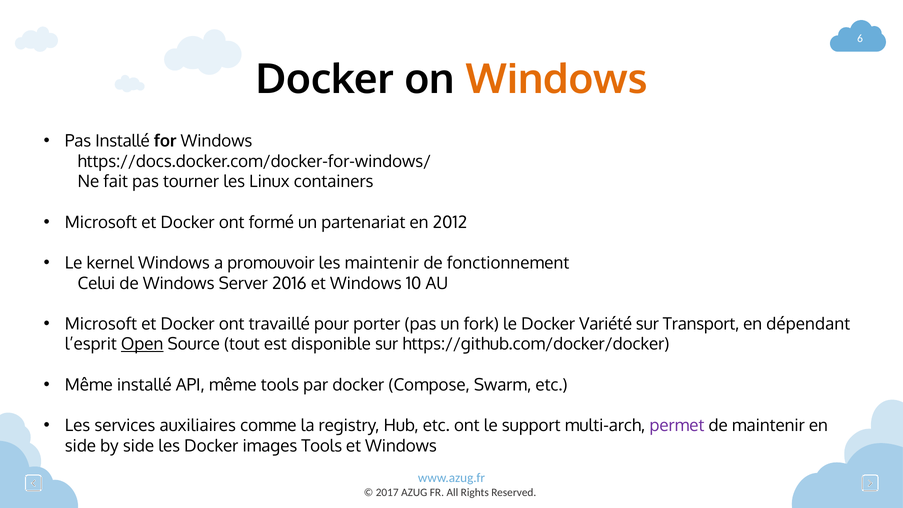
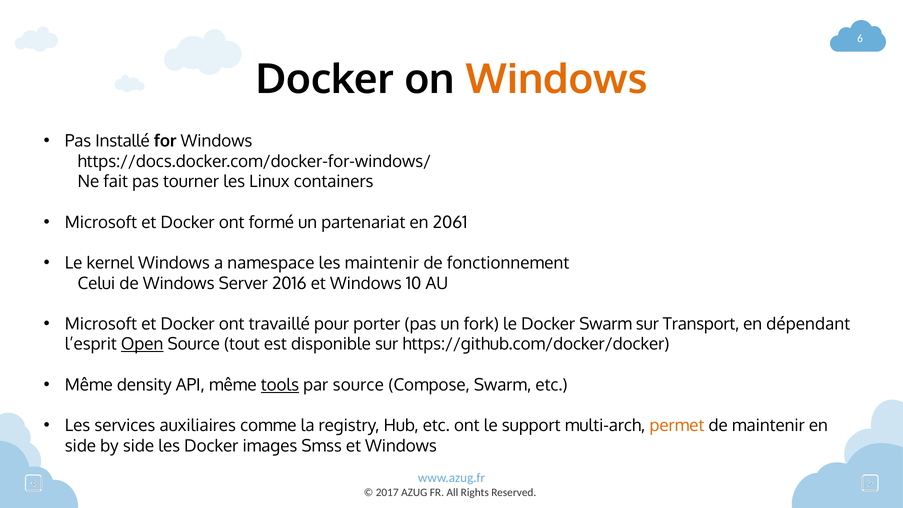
2012: 2012 -> 2061 (450, 222)
promouvoir: promouvoir -> namespace (271, 263)
Docker Variété: Variété -> Swarm (606, 324)
Même installé: installé -> density (144, 385)
tools underline: none -> present (280, 385)
par docker: docker -> source (358, 385)
permet colour: purple -> orange (677, 426)
images Tools: Tools -> Smss (322, 446)
